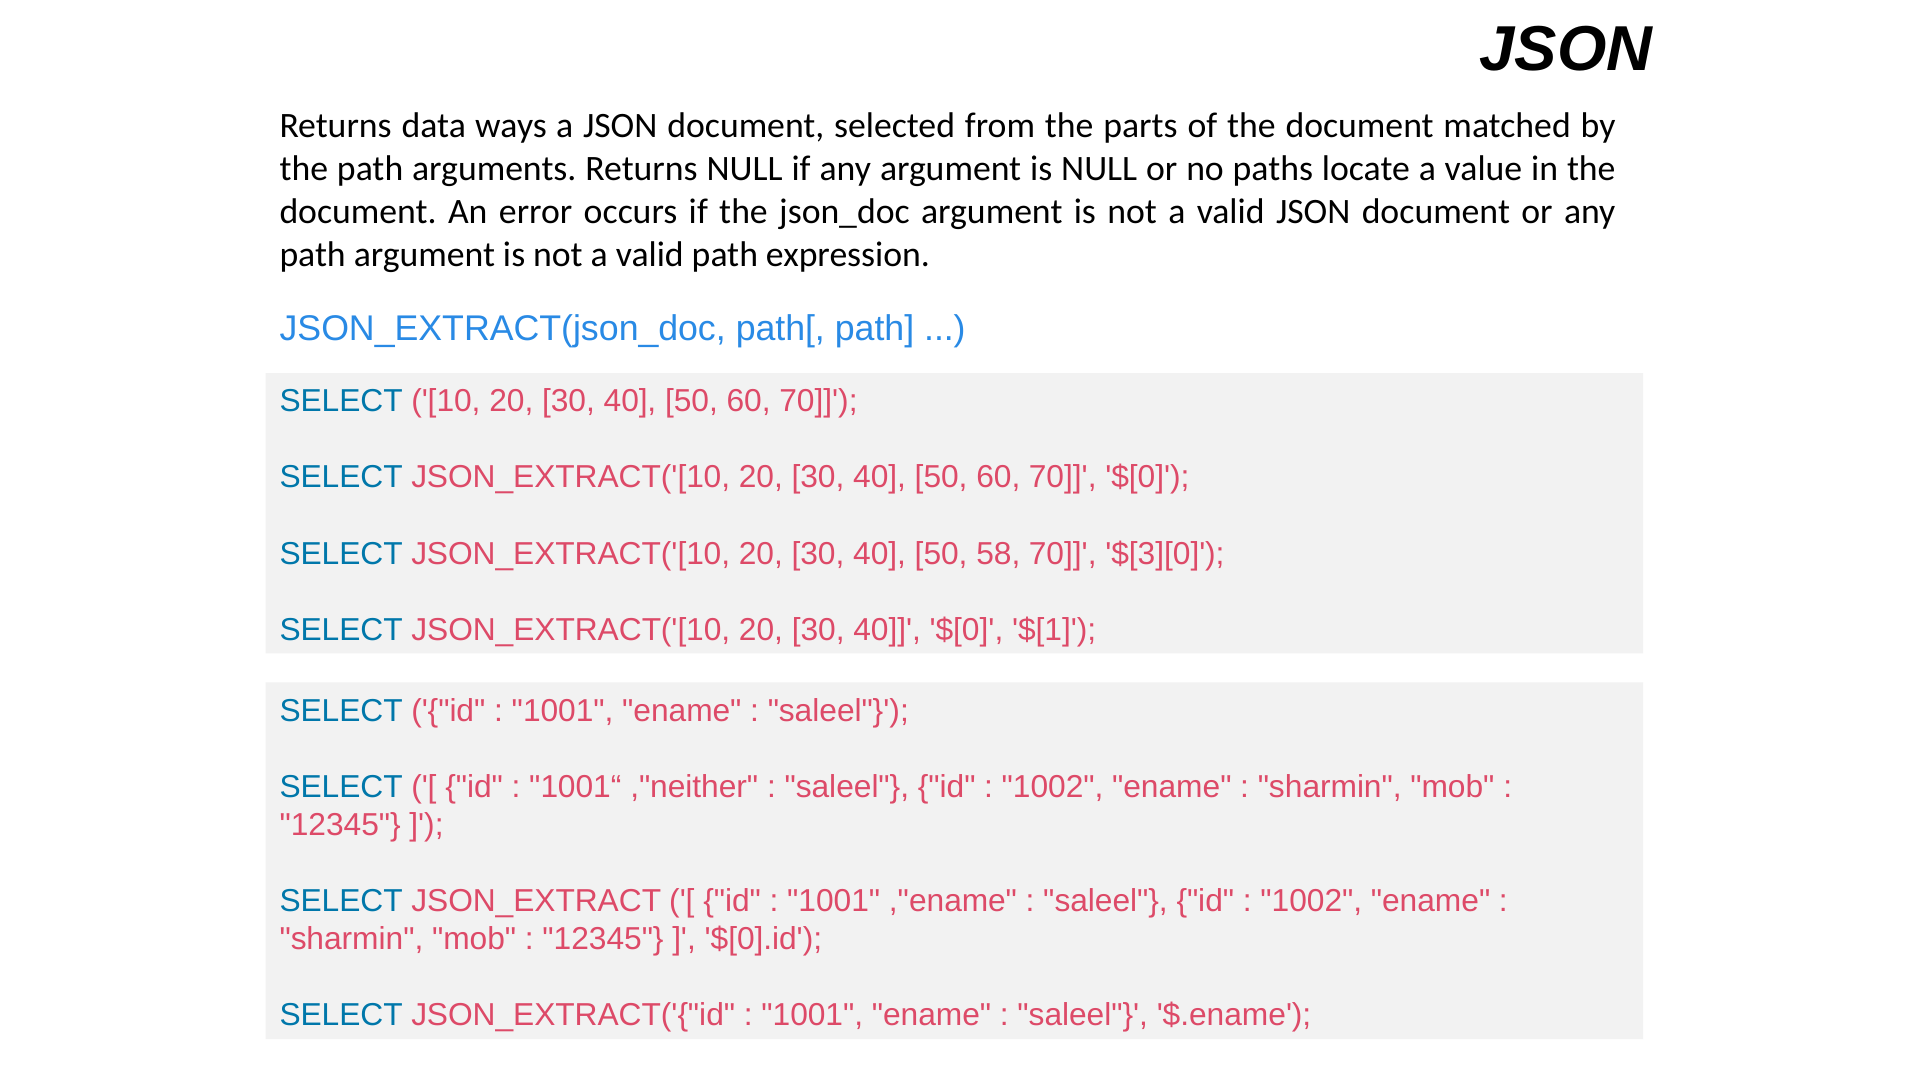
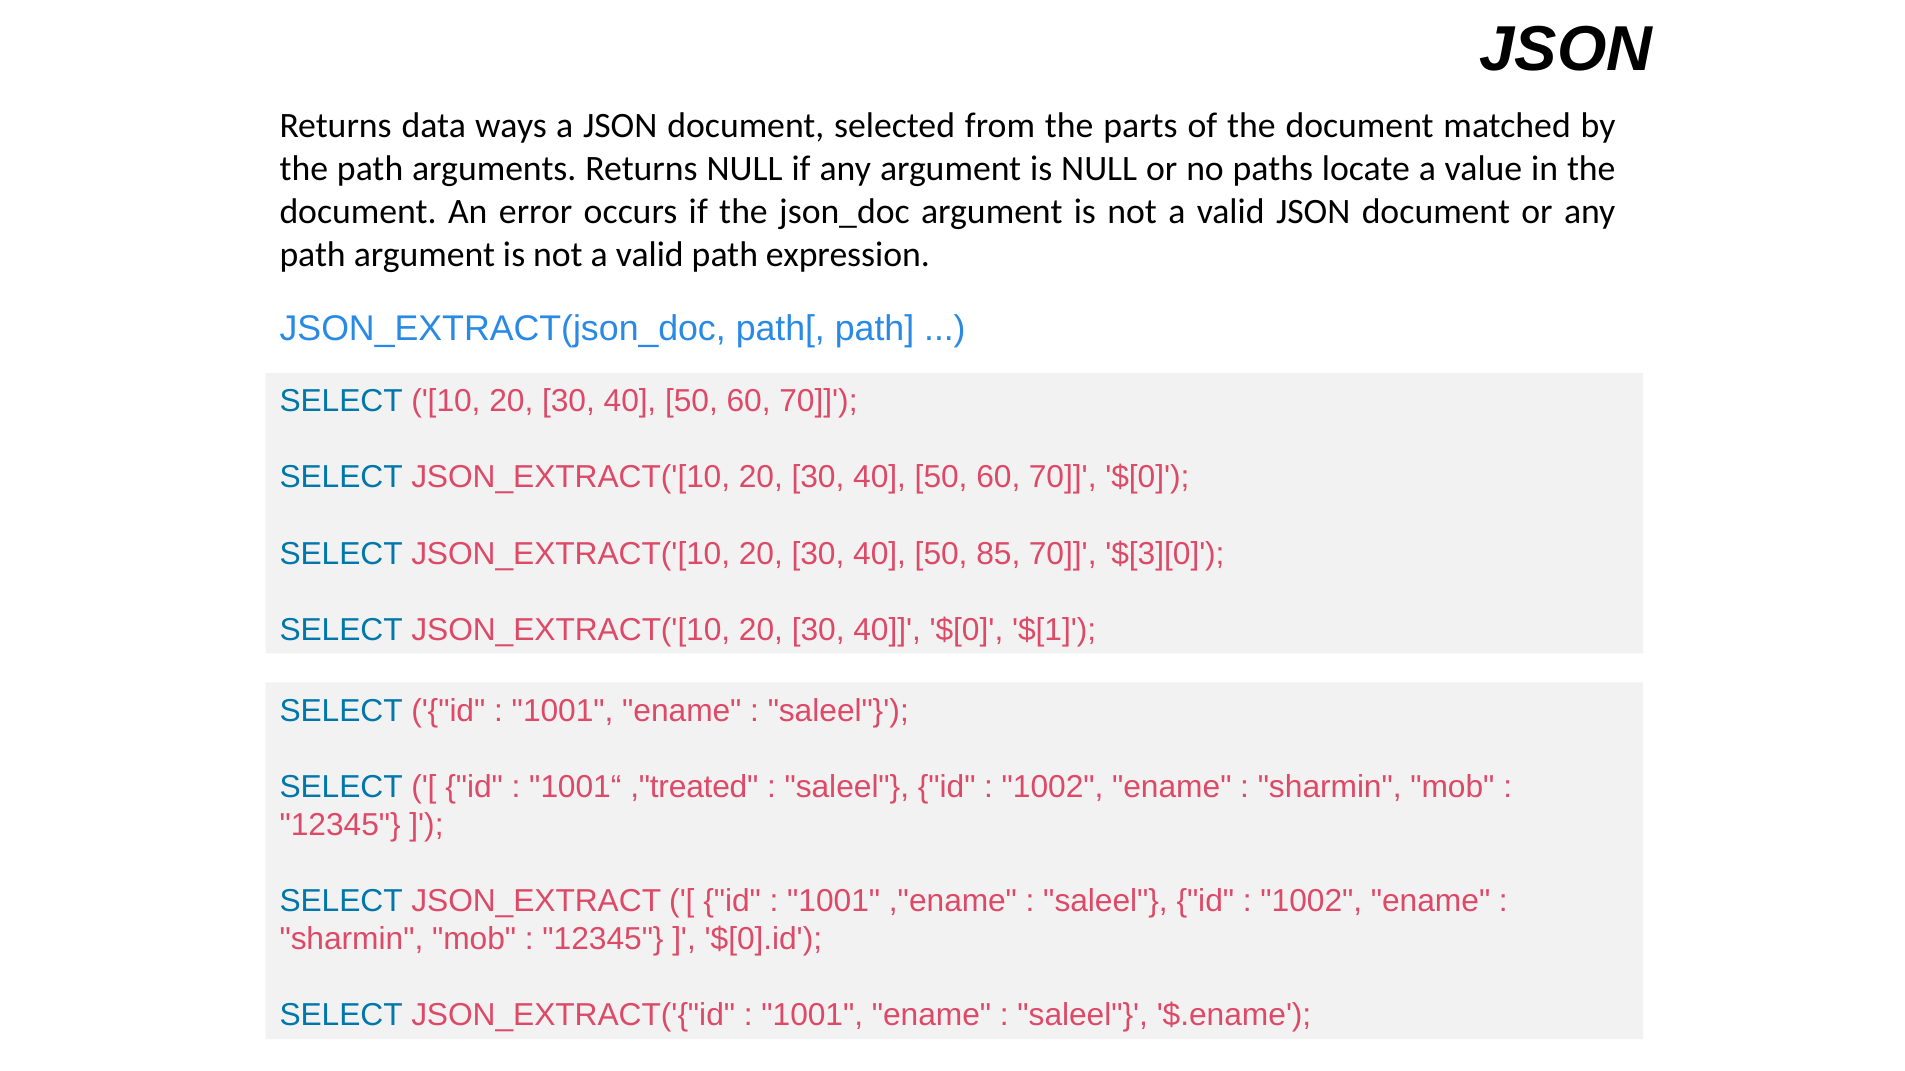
58: 58 -> 85 (998, 554)
,"neither: ,"neither -> ,"treated (694, 787)
